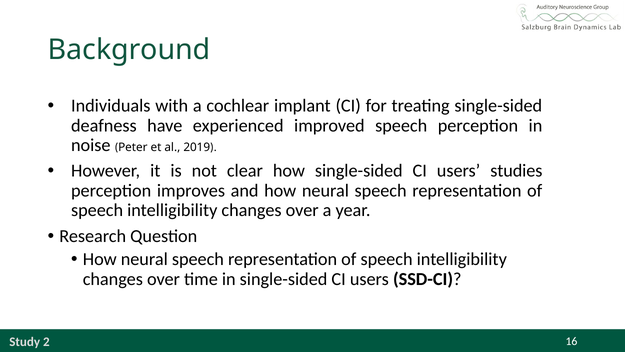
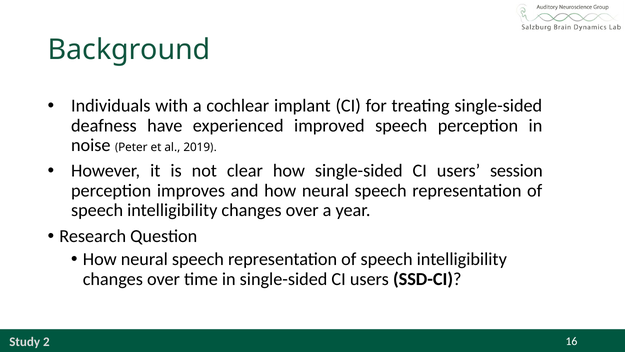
studies: studies -> session (516, 171)
